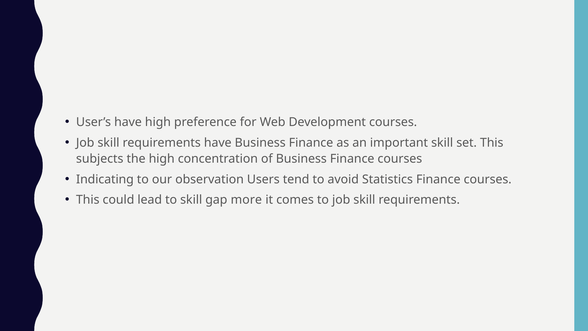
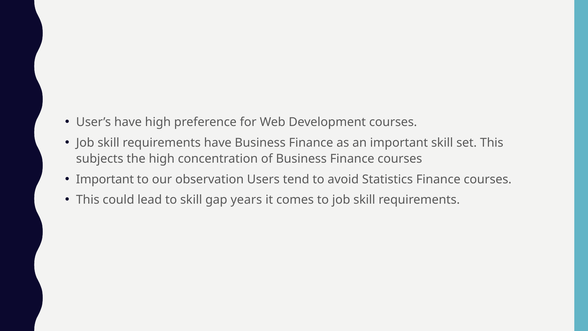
Indicating: Indicating -> Important (105, 179)
more: more -> years (246, 200)
